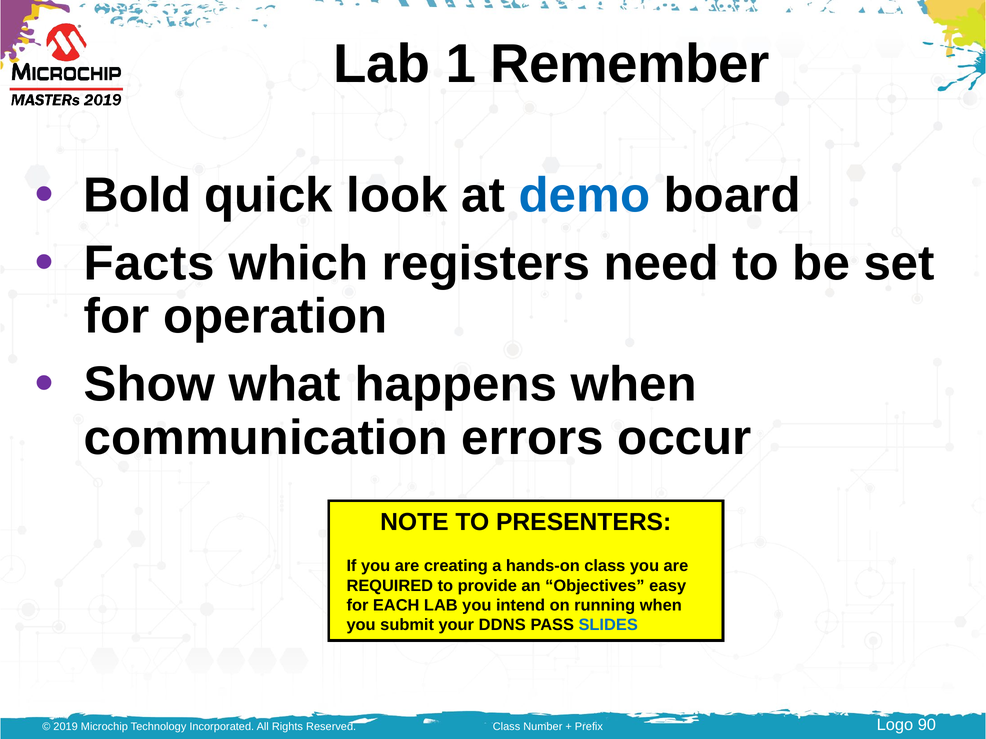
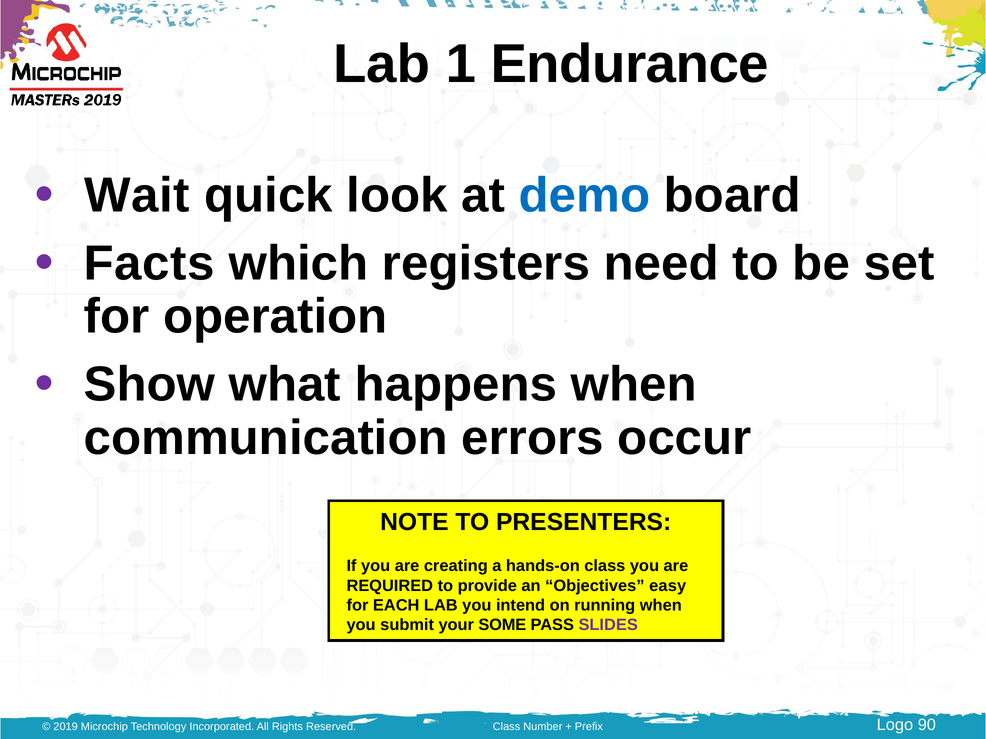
Remember: Remember -> Endurance (630, 64)
Bold: Bold -> Wait (137, 196)
DDNS: DDNS -> SOME (502, 626)
SLIDES colour: blue -> purple (608, 626)
